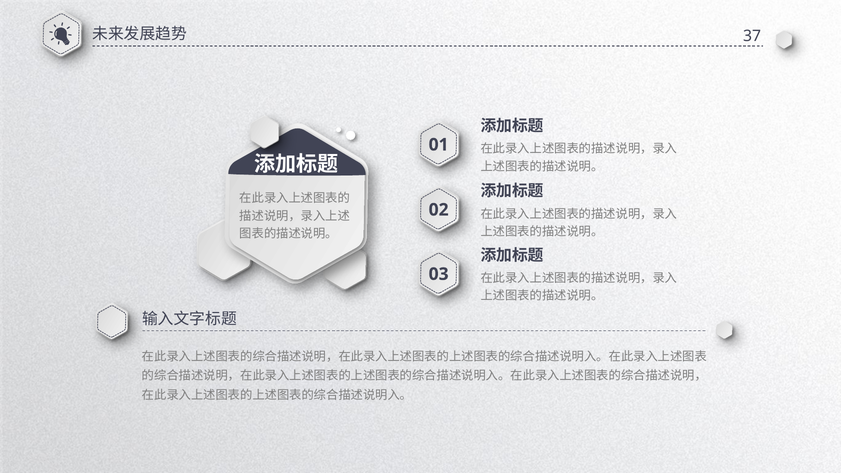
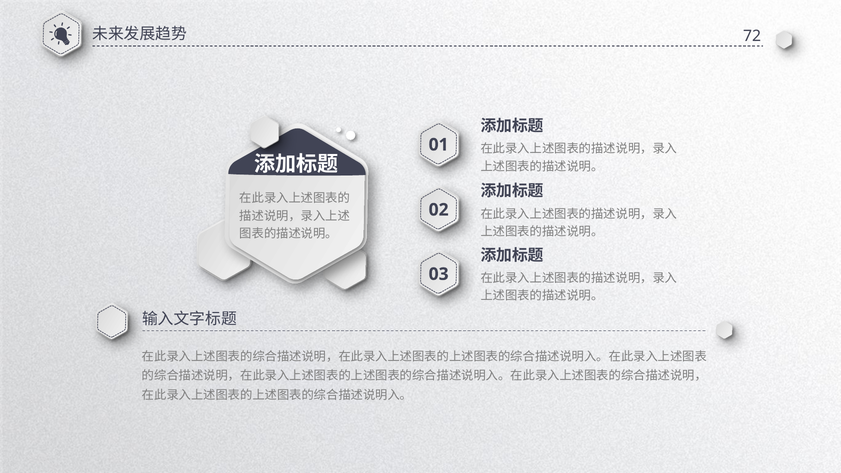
37: 37 -> 72 (752, 36)
